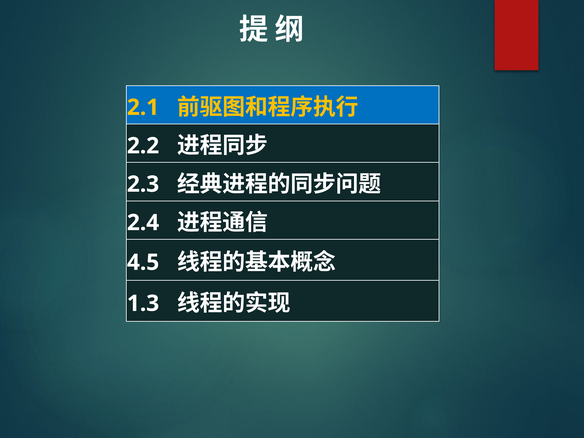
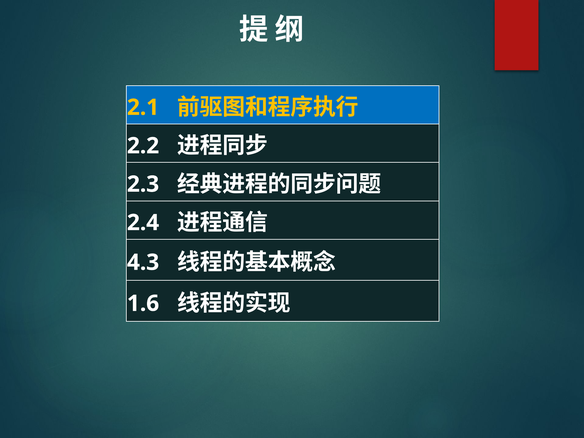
4.5: 4.5 -> 4.3 (143, 262)
1.3: 1.3 -> 1.6 (143, 303)
